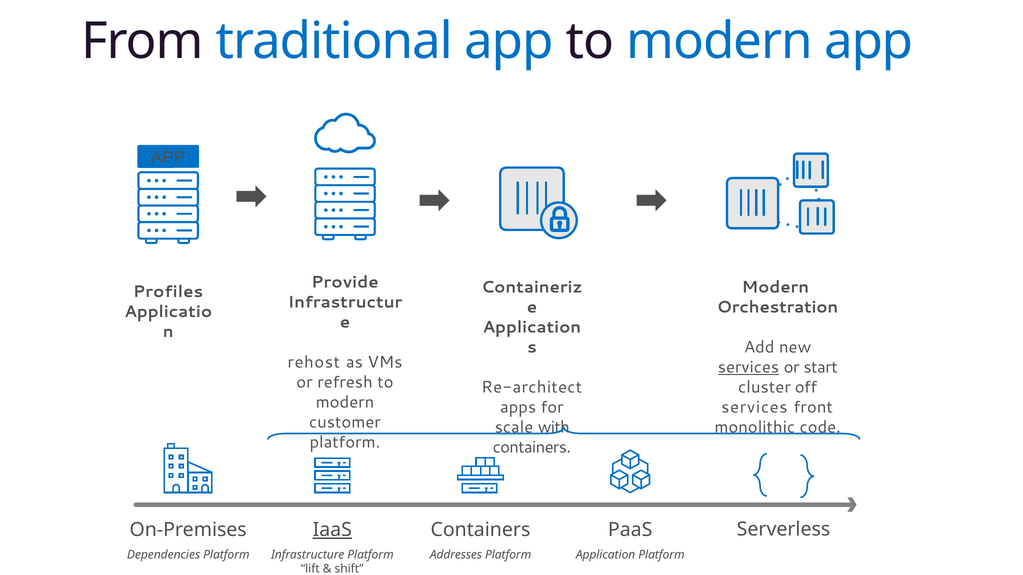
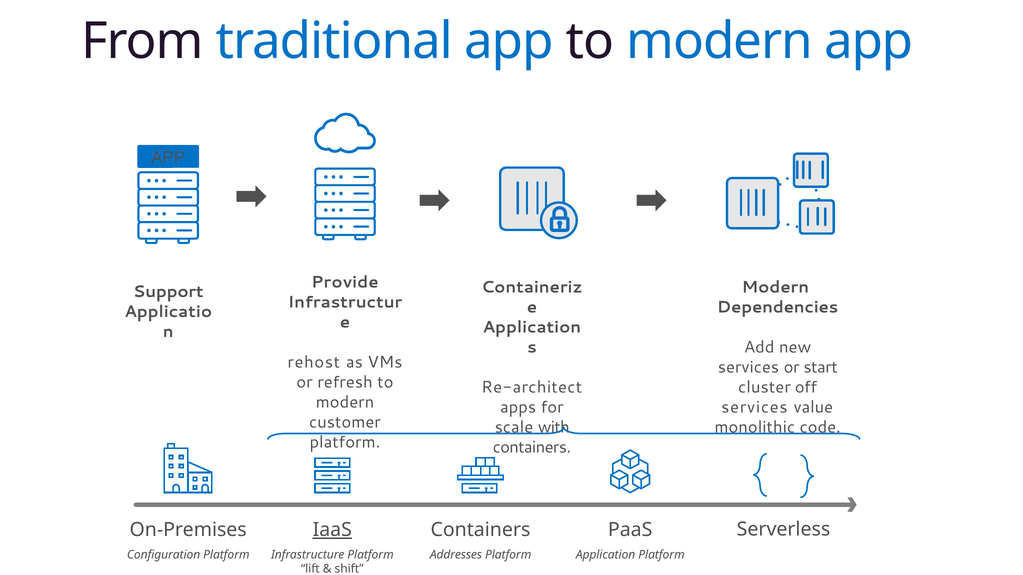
Profiles: Profiles -> Support (168, 292)
Orchestration: Orchestration -> Dependencies (778, 307)
services underline: present -> none (748, 367)
front: front -> value (813, 407)
Dependencies: Dependencies -> Configuration (164, 555)
